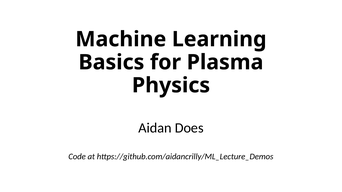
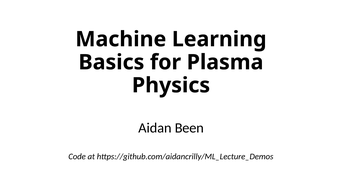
Does: Does -> Been (189, 128)
